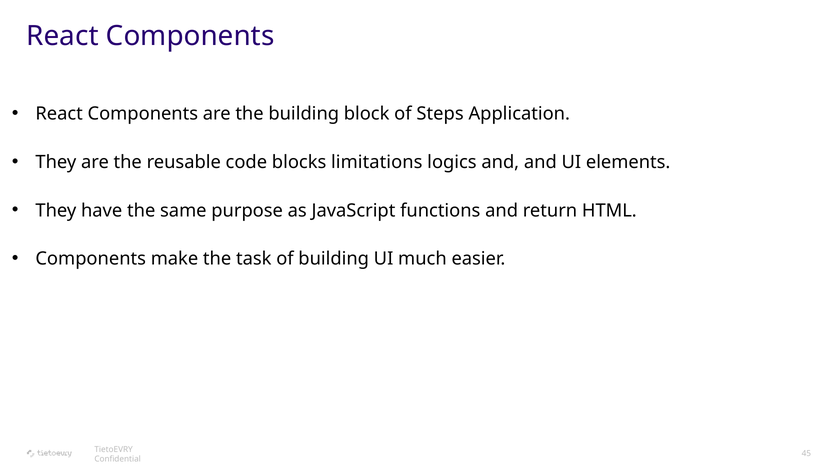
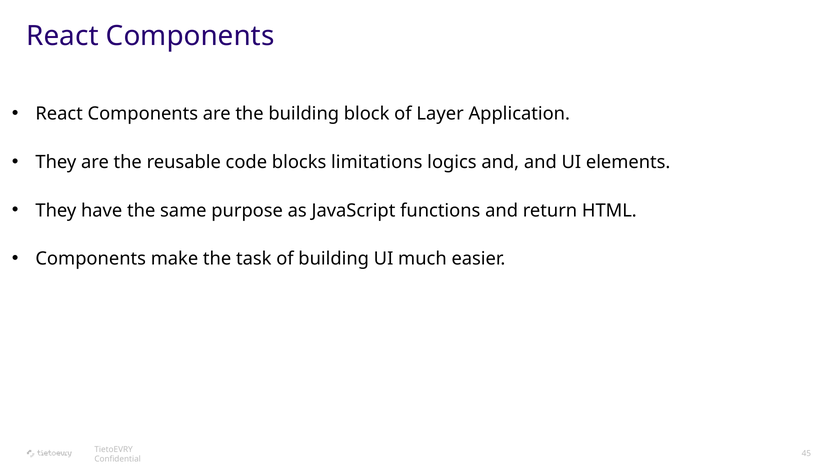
Steps: Steps -> Layer (440, 114)
